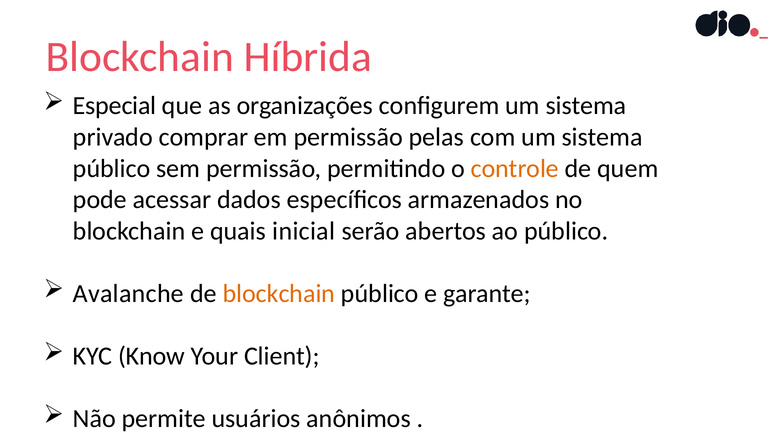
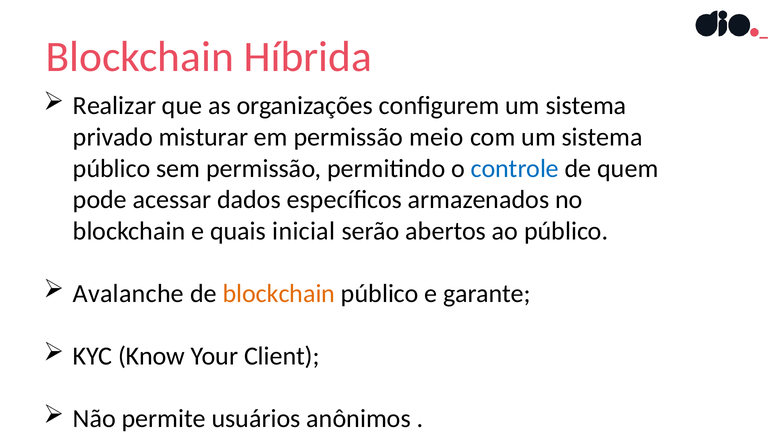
Especial: Especial -> Realizar (115, 106)
comprar: comprar -> misturar (203, 137)
pelas: pelas -> meio (436, 137)
controle colour: orange -> blue (515, 168)
